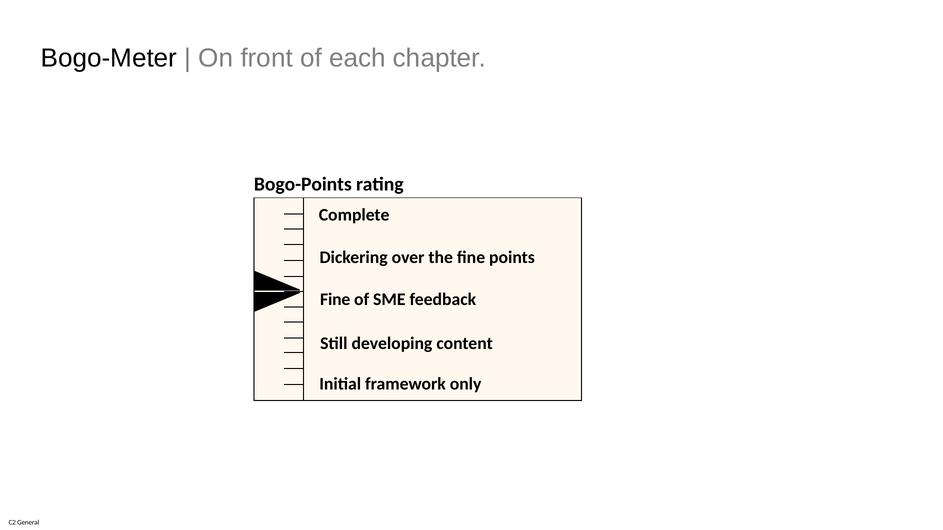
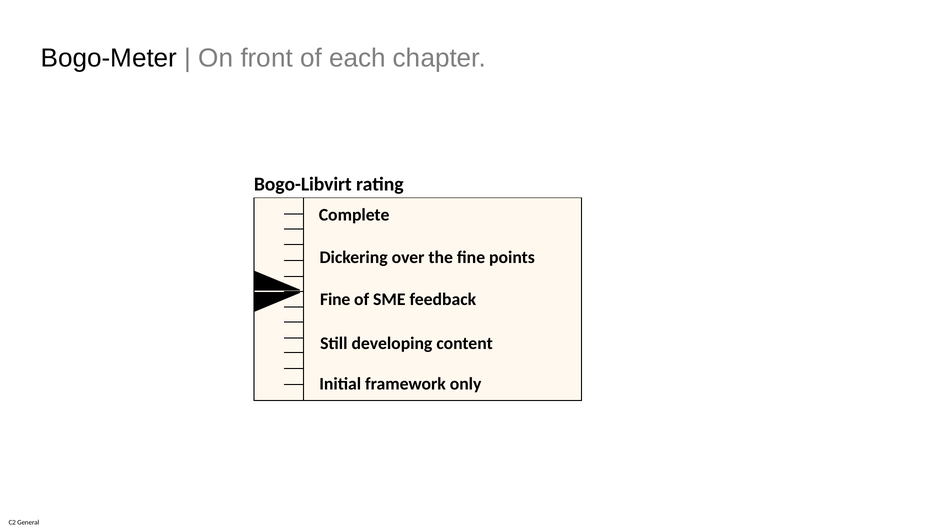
Bogo-Points: Bogo-Points -> Bogo-Libvirt (303, 185)
